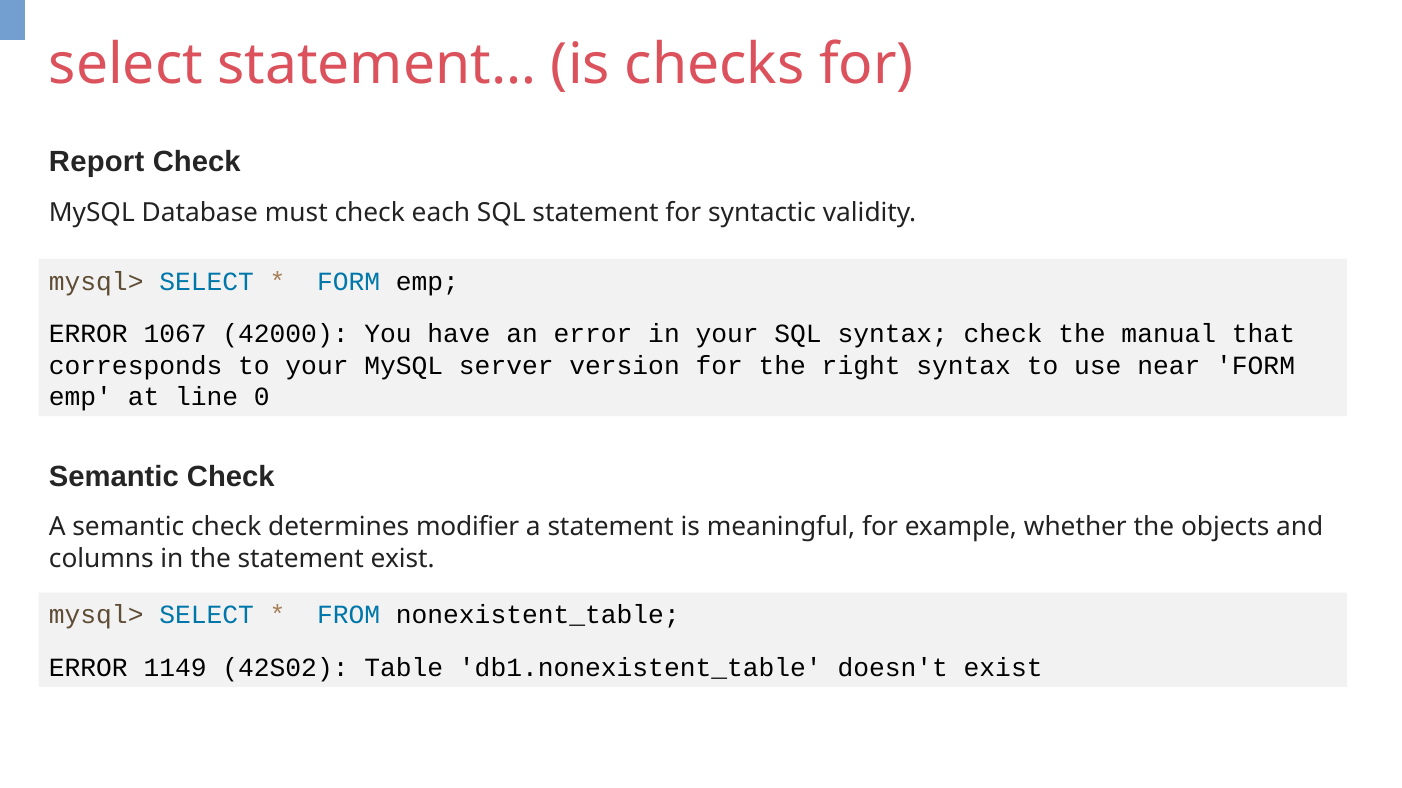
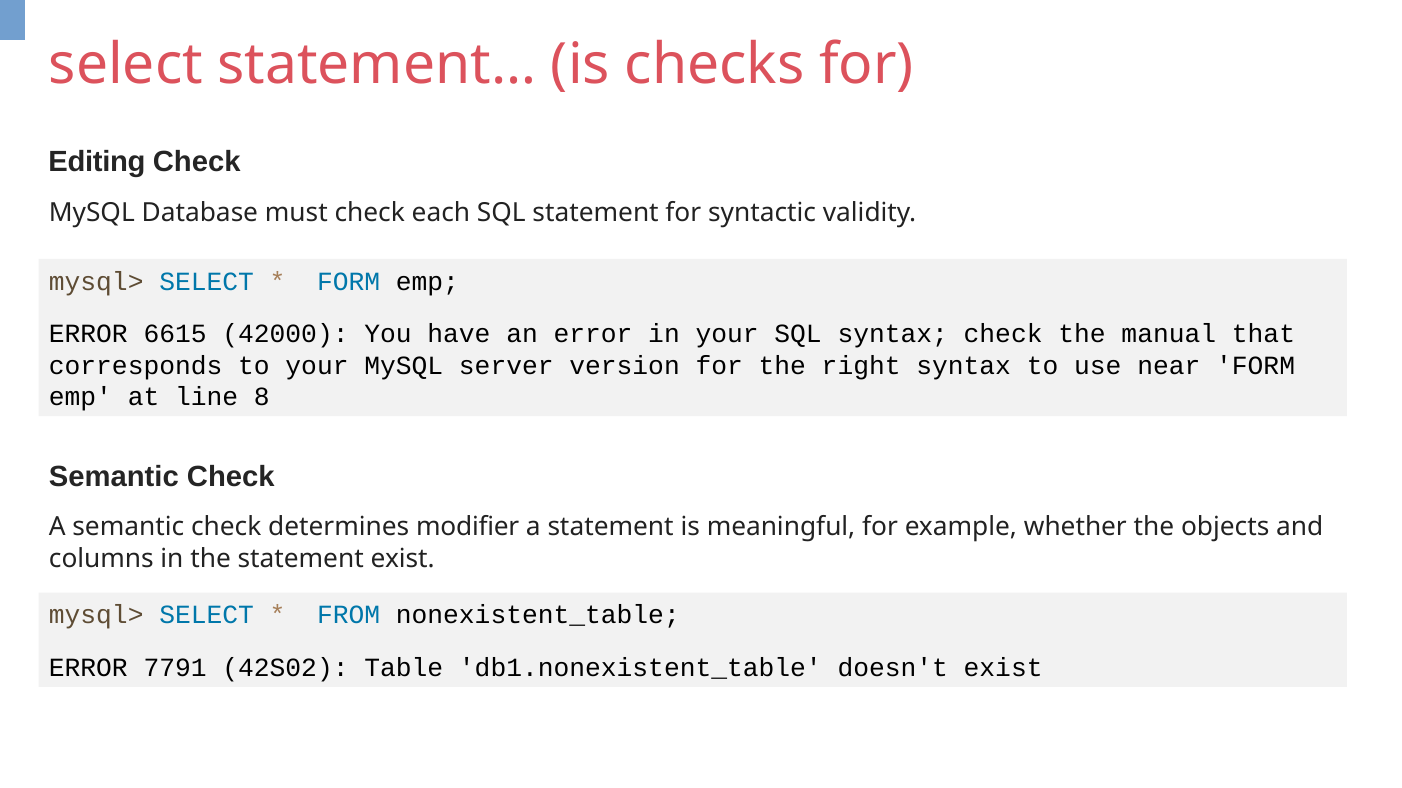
Report: Report -> Editing (97, 162)
1067: 1067 -> 6615 (175, 334)
0: 0 -> 8 (262, 397)
1149: 1149 -> 7791 (175, 668)
